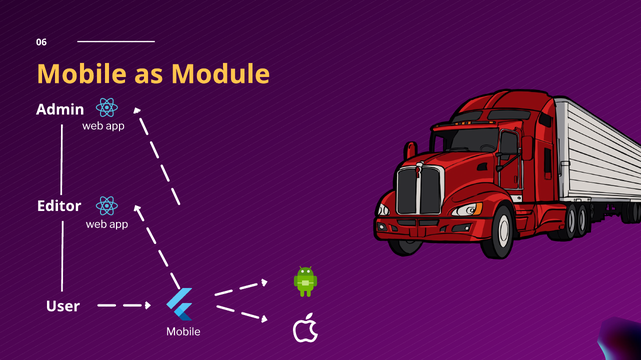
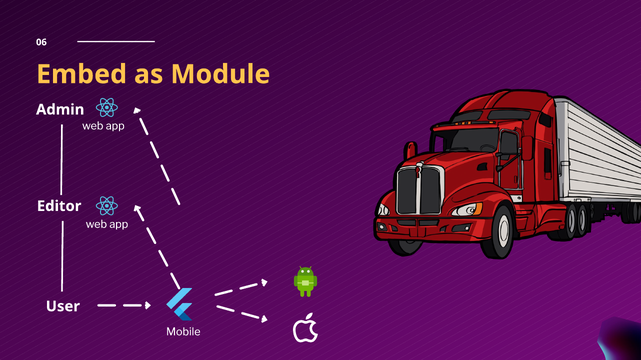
Mobile: Mobile -> Embed (82, 75)
